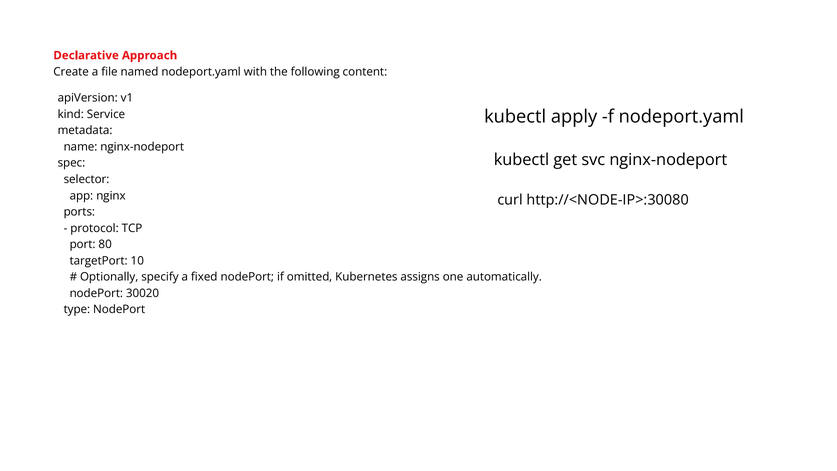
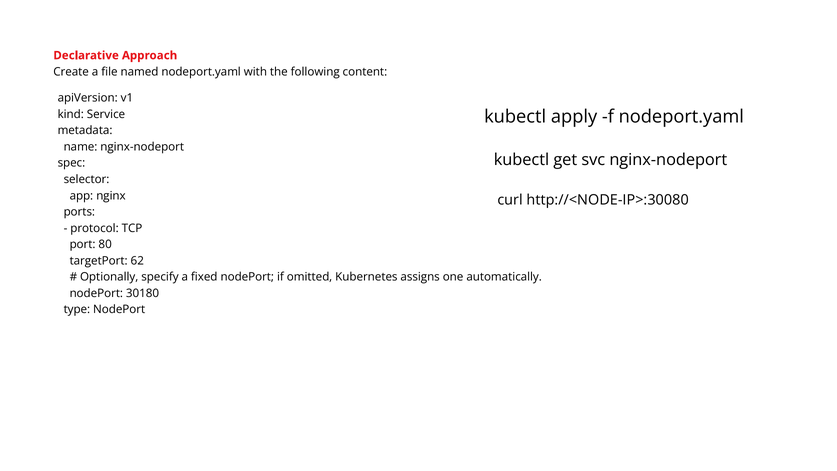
10: 10 -> 62 (137, 261)
30020: 30020 -> 30180 (143, 293)
